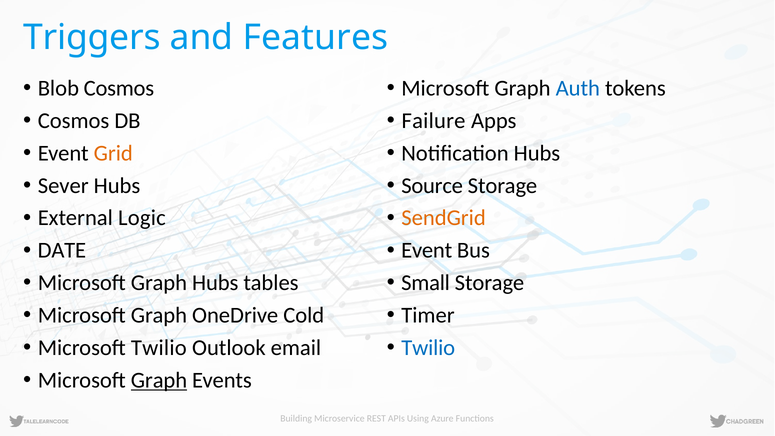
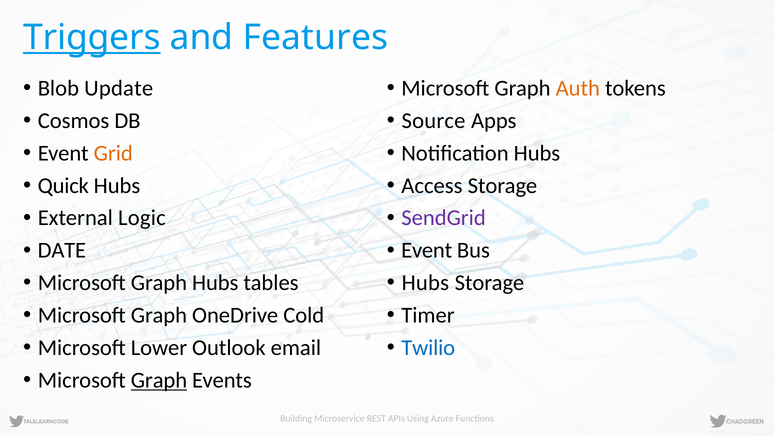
Triggers underline: none -> present (92, 38)
Blob Cosmos: Cosmos -> Update (119, 88)
Auth colour: blue -> orange (578, 88)
Failure: Failure -> Source (434, 121)
Sever: Sever -> Quick (63, 186)
Source: Source -> Access (432, 186)
SendGrid colour: orange -> purple (444, 218)
Small: Small -> Hubs (425, 283)
Microsoft Twilio: Twilio -> Lower (159, 348)
